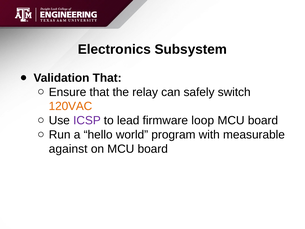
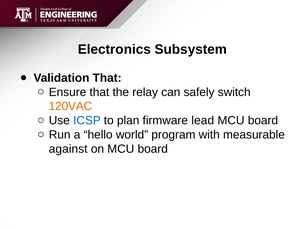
ICSP colour: purple -> blue (87, 120)
lead: lead -> plan (128, 120)
loop: loop -> lead (203, 120)
